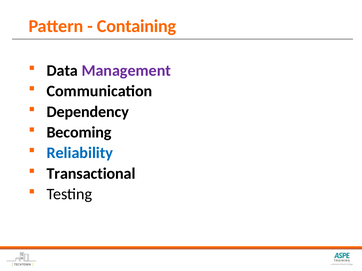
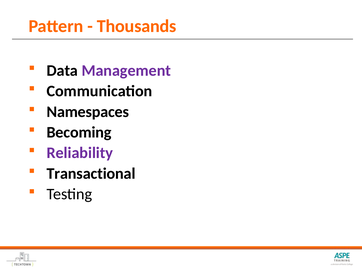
Containing: Containing -> Thousands (137, 26)
Dependency: Dependency -> Namespaces (88, 112)
Reliability colour: blue -> purple (80, 153)
